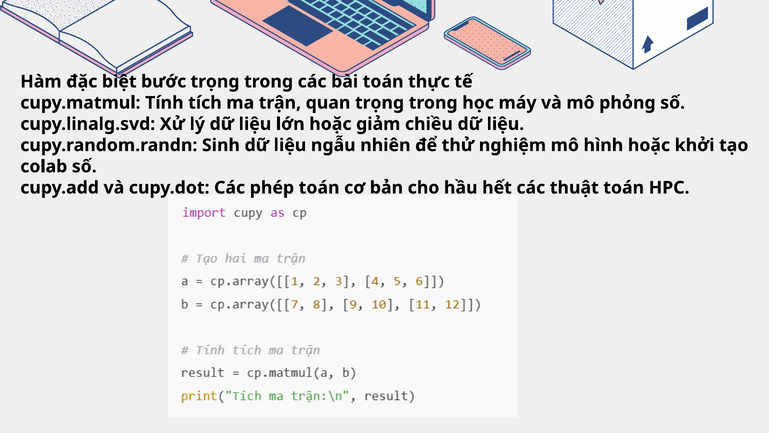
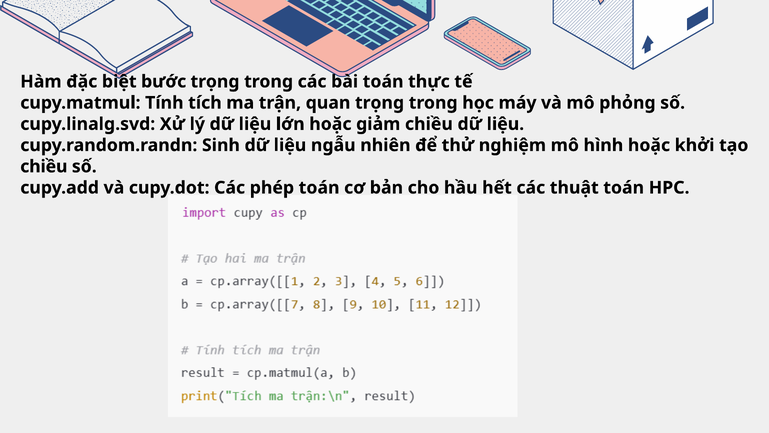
colab: colab -> chiều (44, 166)
